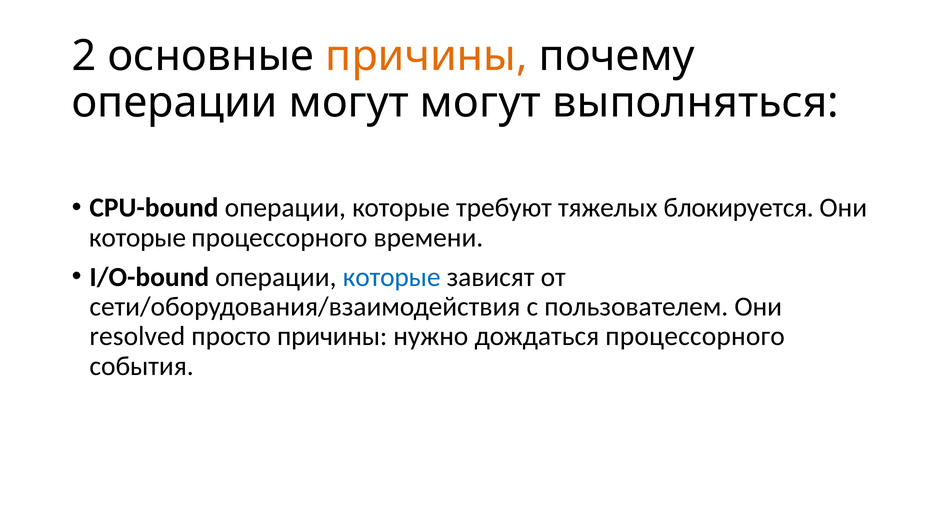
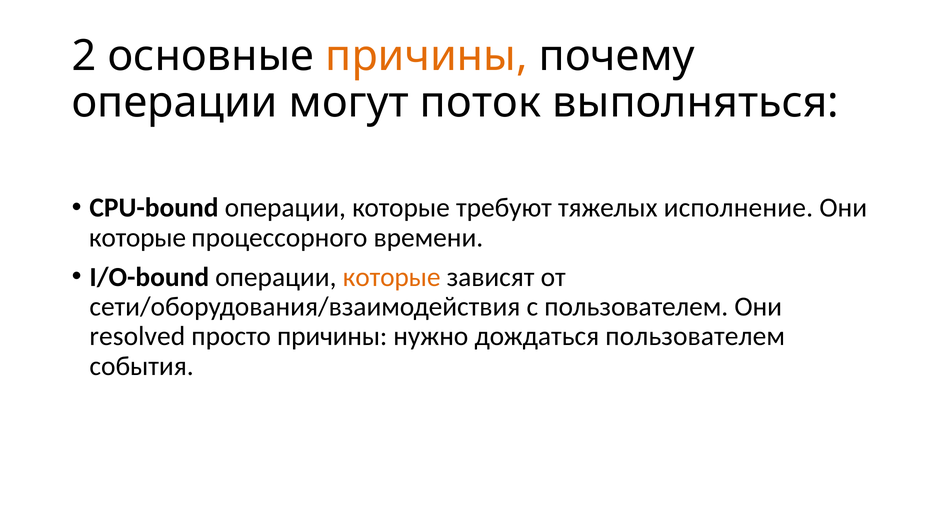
могут могут: могут -> поток (480, 102)
блокируется: блокируется -> исполнение (738, 208)
которые colour: blue -> orange (392, 277)
дождаться процессорного: процессорного -> пользователем (695, 336)
